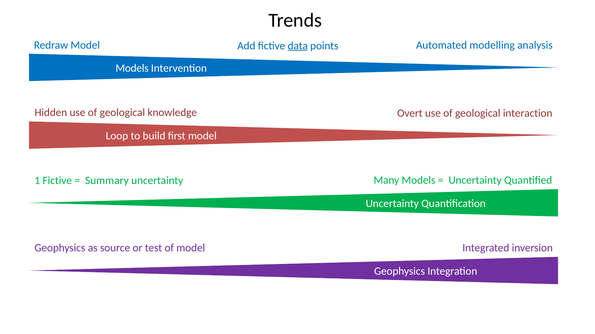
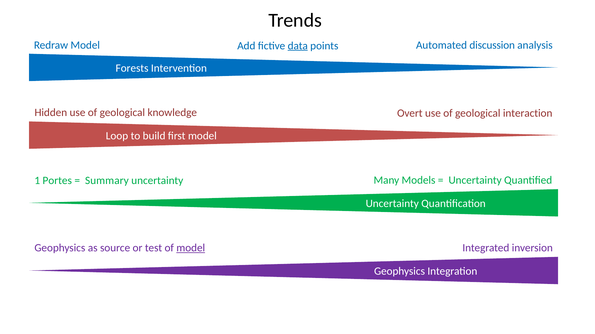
modelling: modelling -> discussion (492, 45)
Models: Models -> Forests (132, 68)
1 Fictive: Fictive -> Portes (57, 181)
model underline: none -> present (191, 248)
